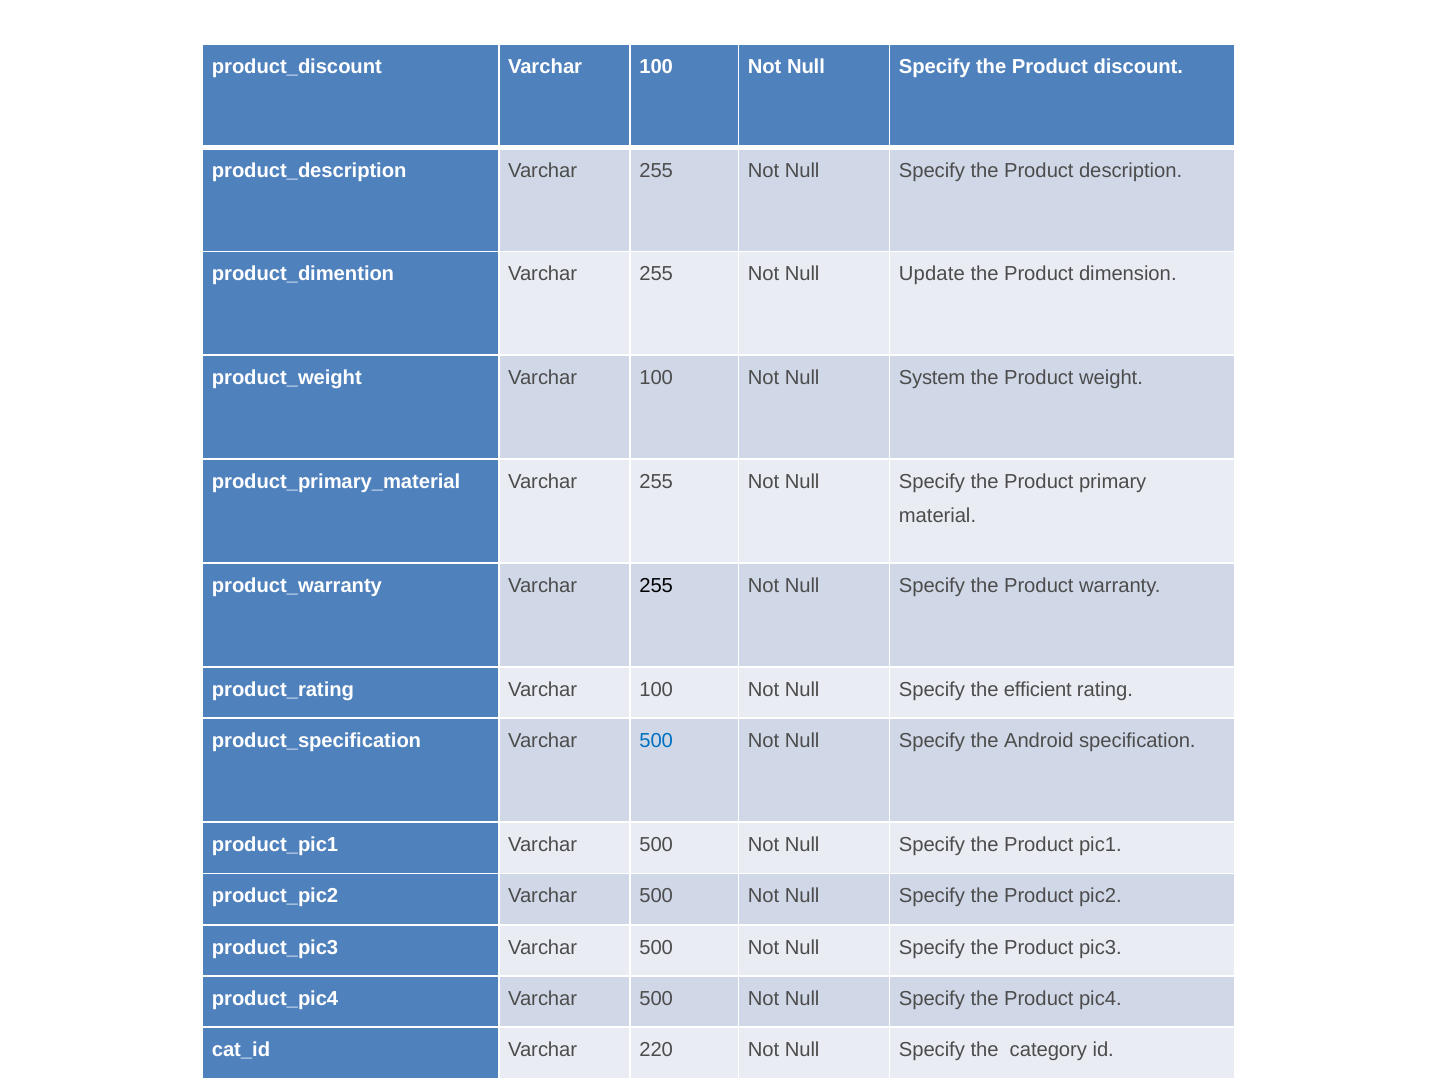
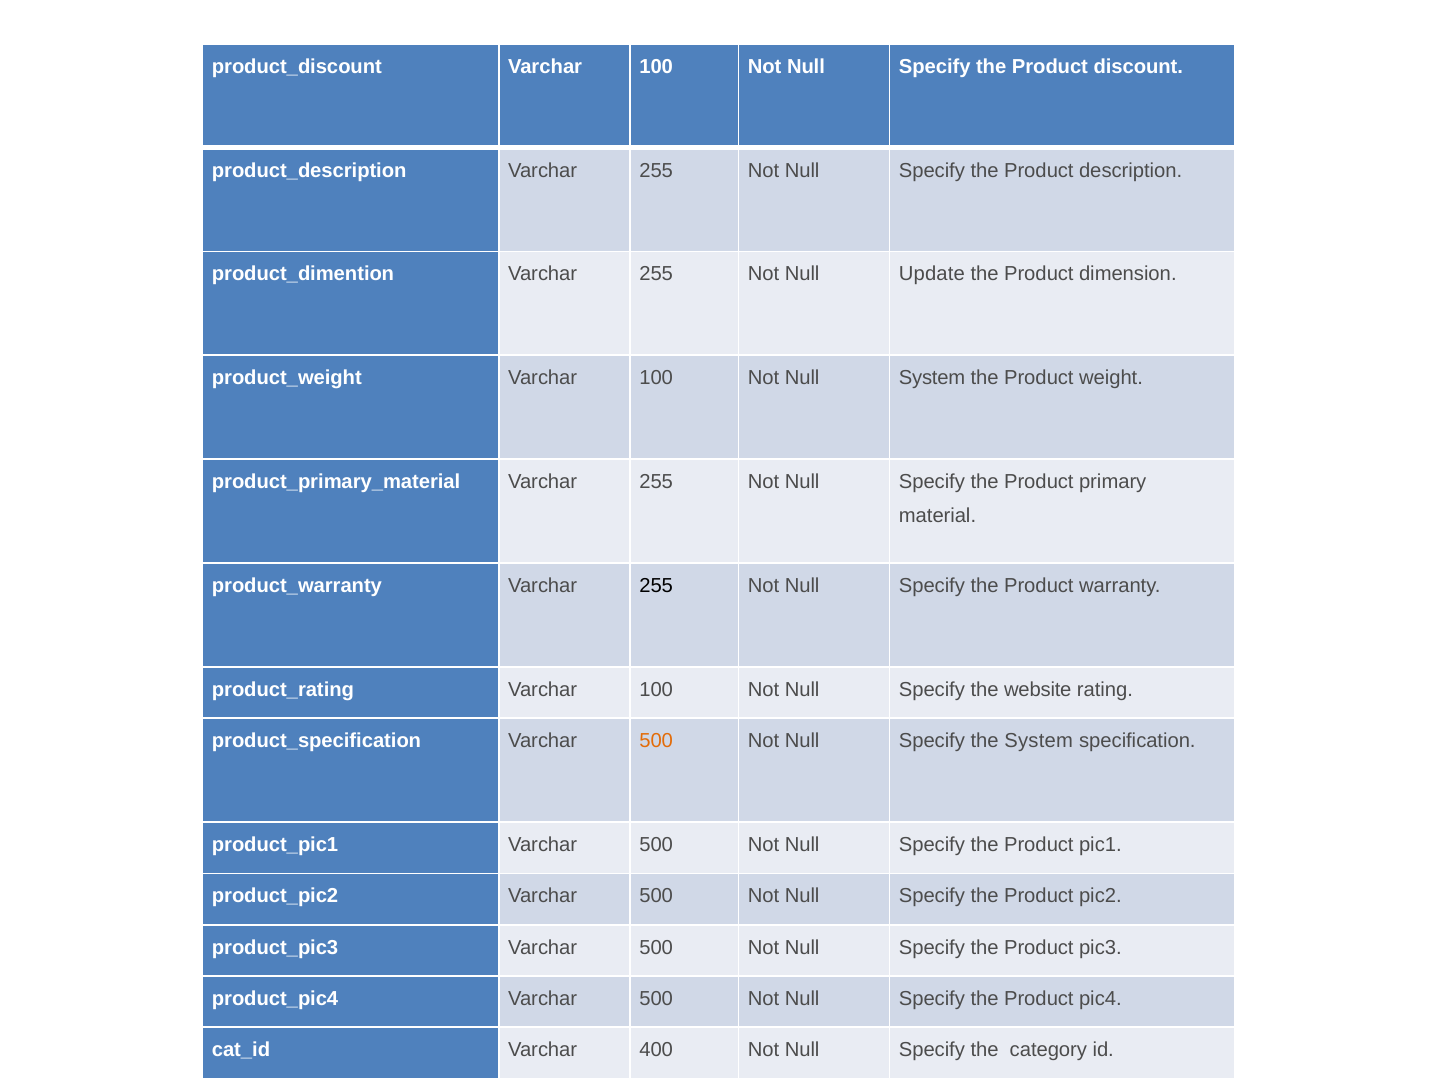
efficient: efficient -> website (1038, 690)
500 colour: blue -> orange (656, 741)
the Android: Android -> System (1039, 741)
220: 220 -> 400 (656, 1050)
